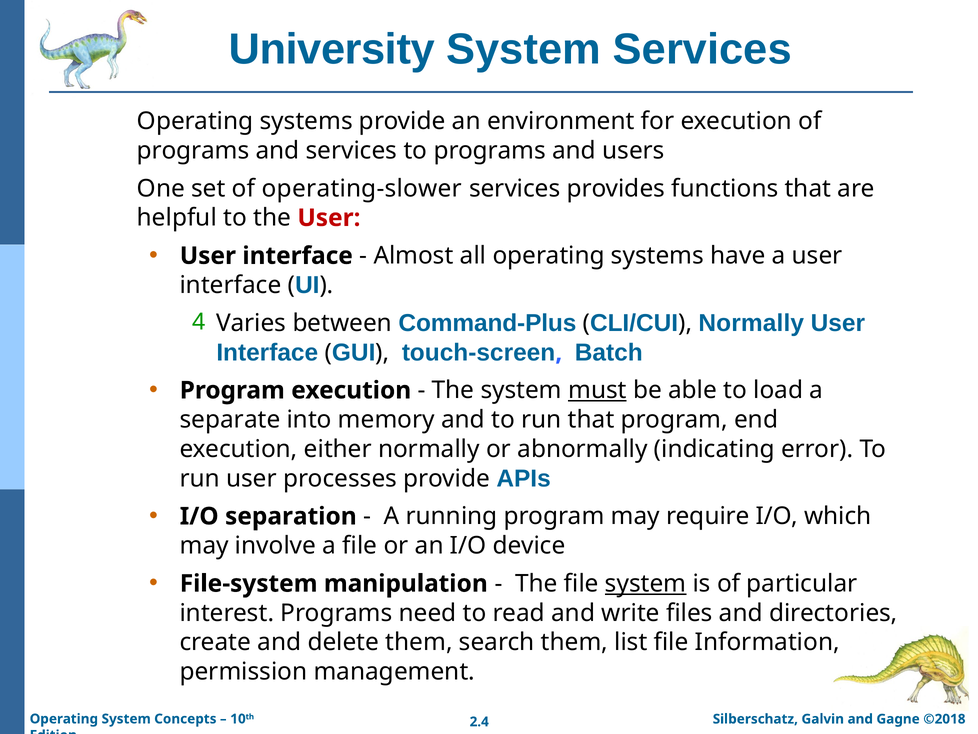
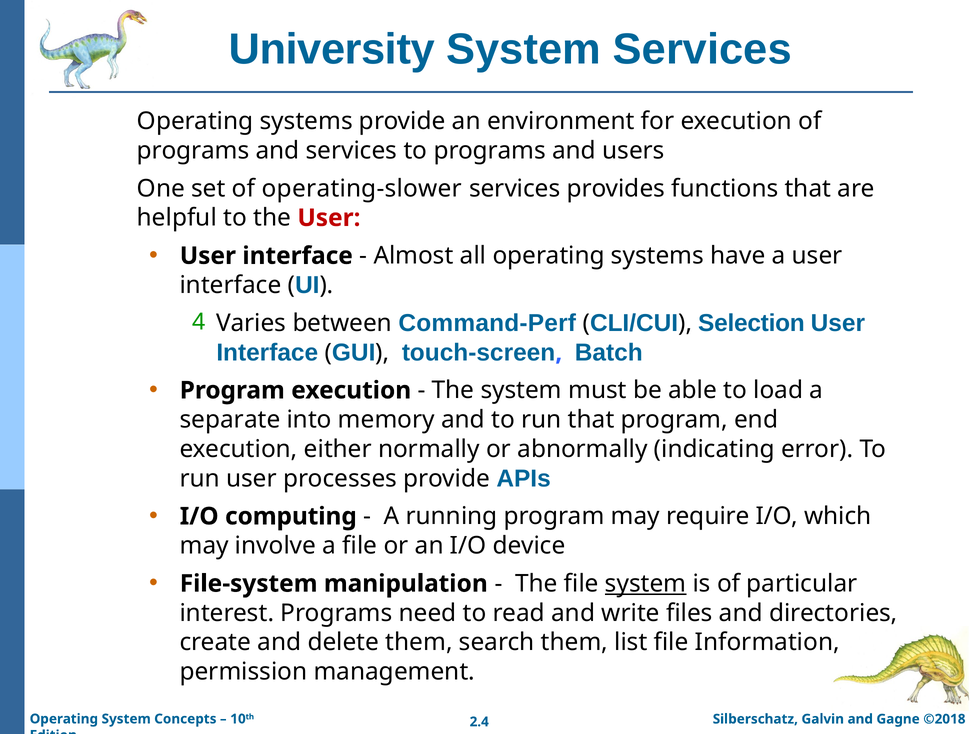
Command-Plus: Command-Plus -> Command-Perf (487, 323)
Normally: Normally -> Selection (751, 323)
must underline: present -> none (597, 390)
separation: separation -> computing (291, 516)
